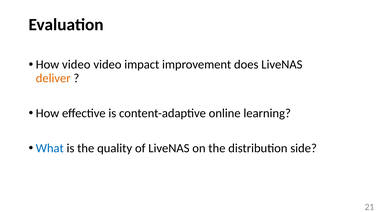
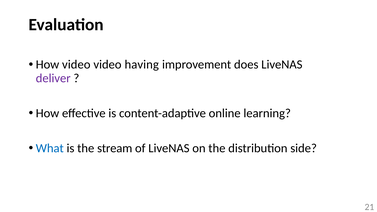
impact: impact -> having (142, 65)
deliver colour: orange -> purple (53, 78)
quality: quality -> stream (115, 148)
